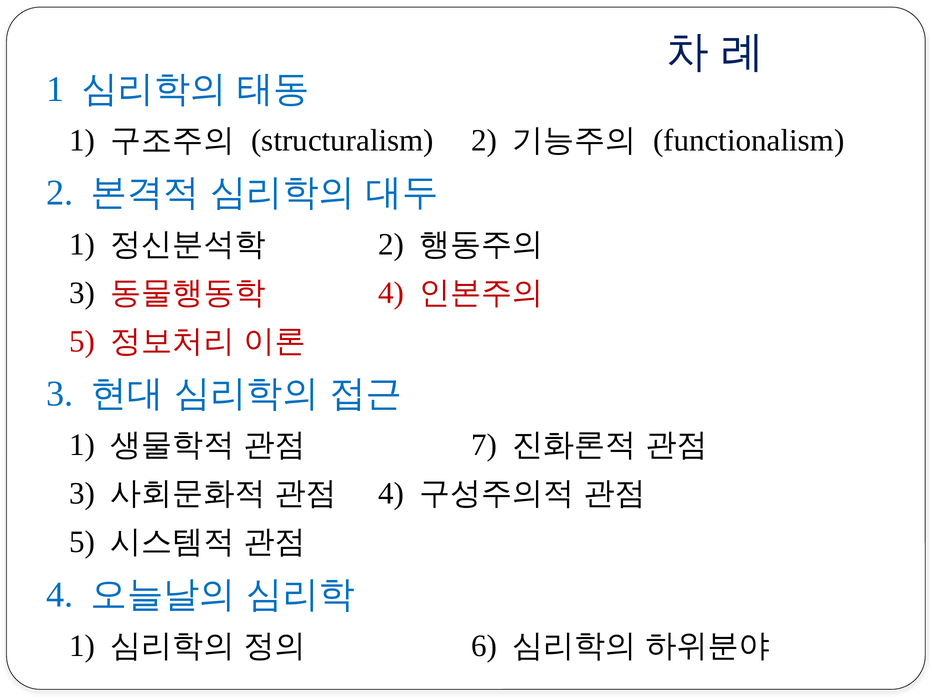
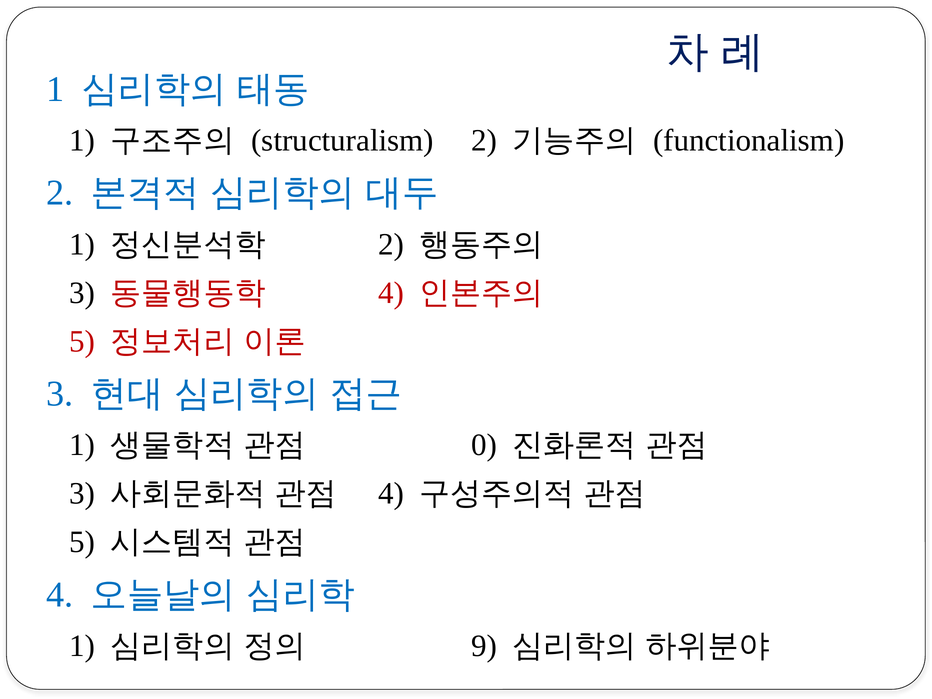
7: 7 -> 0 (484, 445)
6: 6 -> 9 (484, 646)
